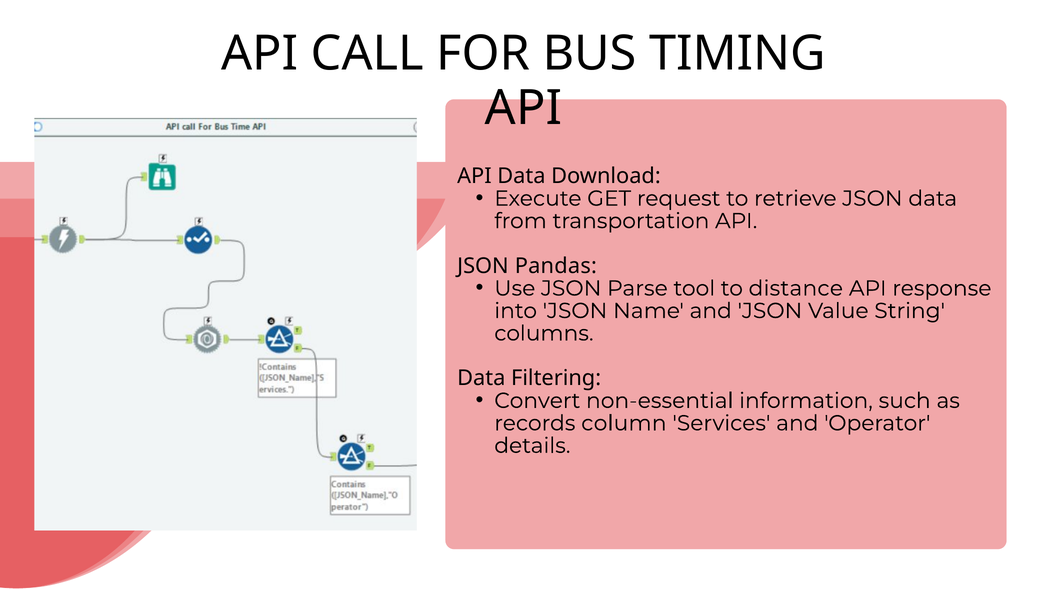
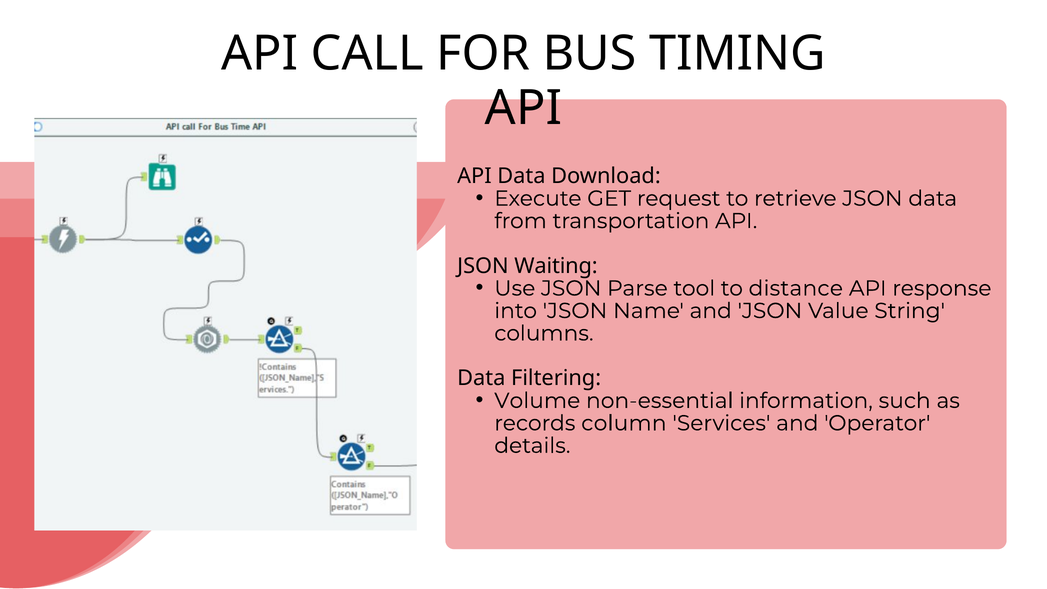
Pandas: Pandas -> Waiting (556, 266)
Convert: Convert -> Volume (537, 401)
